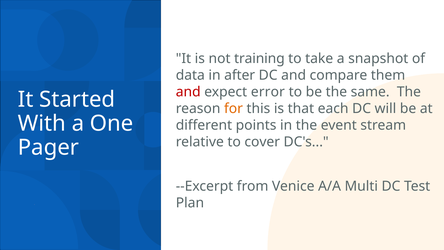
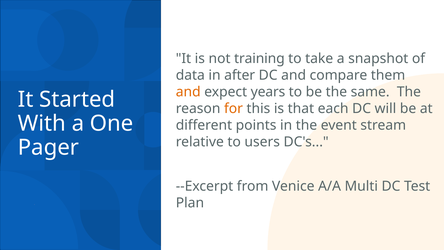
and colour: red -> orange (188, 92)
error: error -> years (268, 92)
cover: cover -> users (262, 142)
